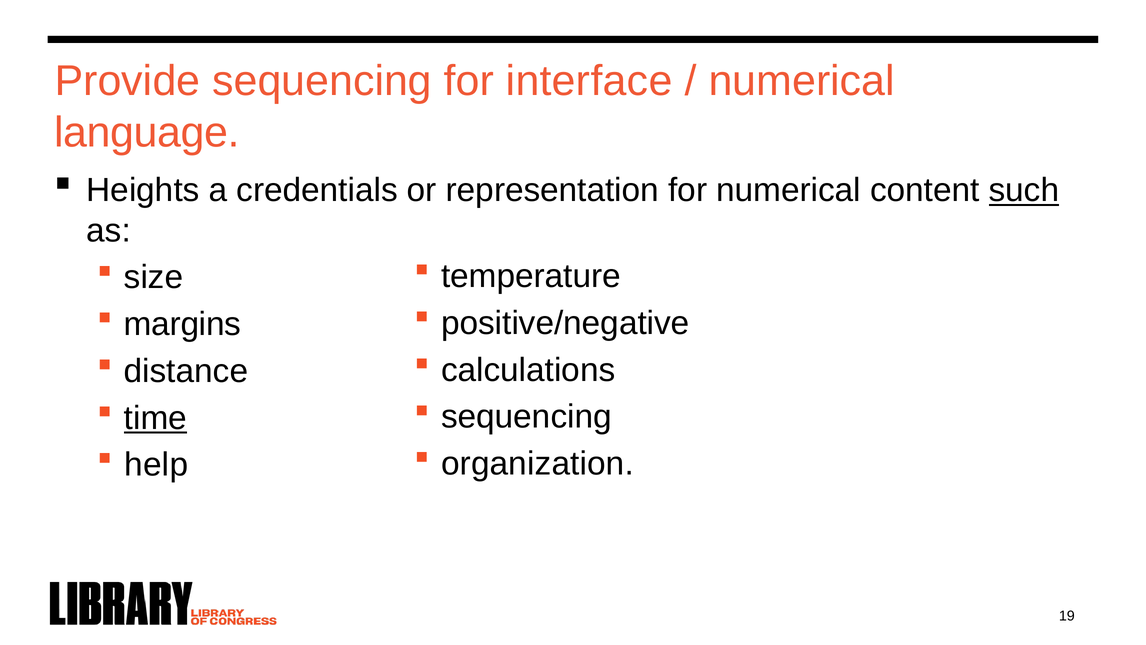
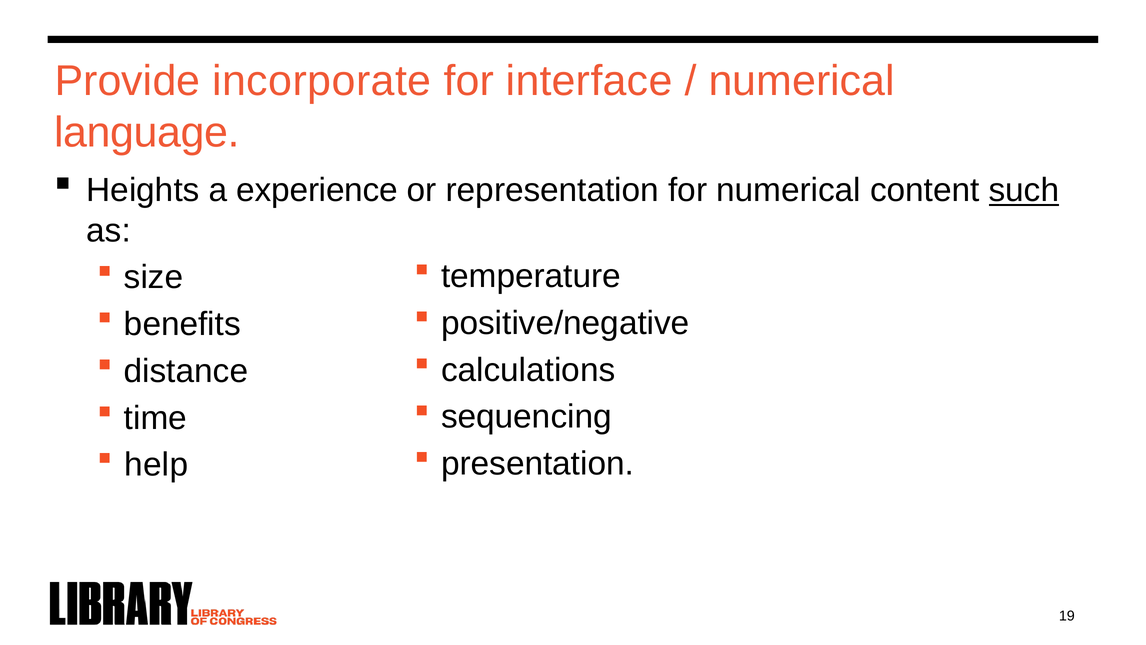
Provide sequencing: sequencing -> incorporate (322, 81)
credentials: credentials -> experience (317, 190)
margins: margins -> benefits (182, 324)
time underline: present -> none (155, 418)
organization: organization -> presentation (538, 463)
